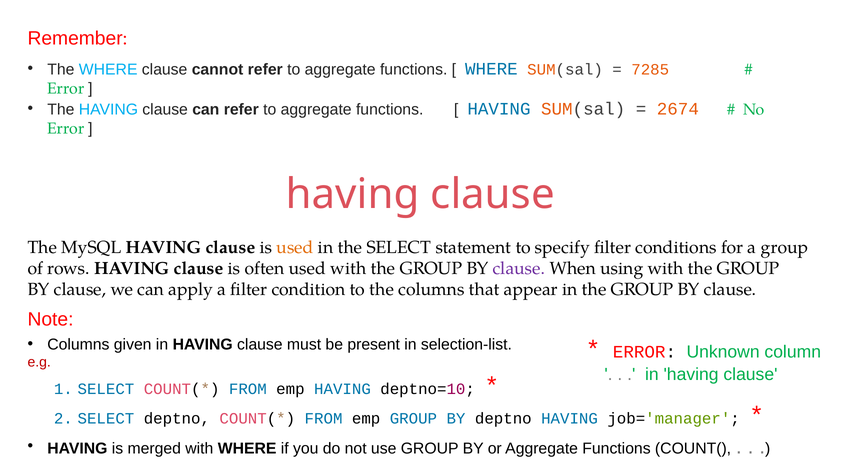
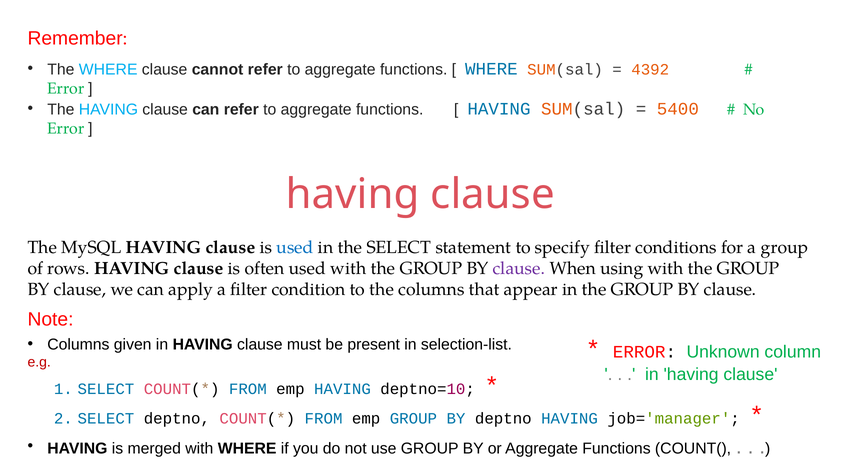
7285: 7285 -> 4392 (650, 70)
2674: 2674 -> 5400 (678, 109)
used colour: orange -> blue (295, 247)
